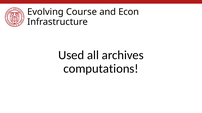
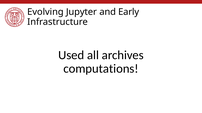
Course: Course -> Jupyter (81, 12)
Econ: Econ -> Early (129, 12)
